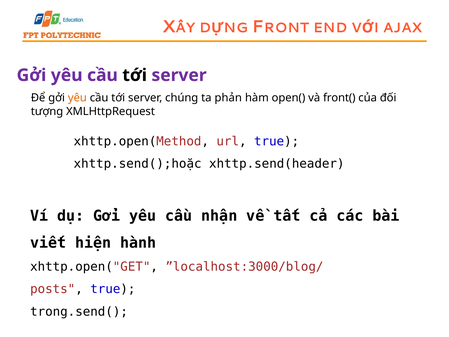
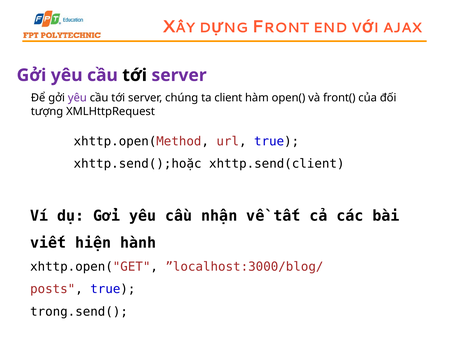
yêu colour: orange -> purple (77, 98)
phản: phản -> client (228, 98)
xhttp.send(header: xhttp.send(header -> xhttp.send(client (277, 164)
